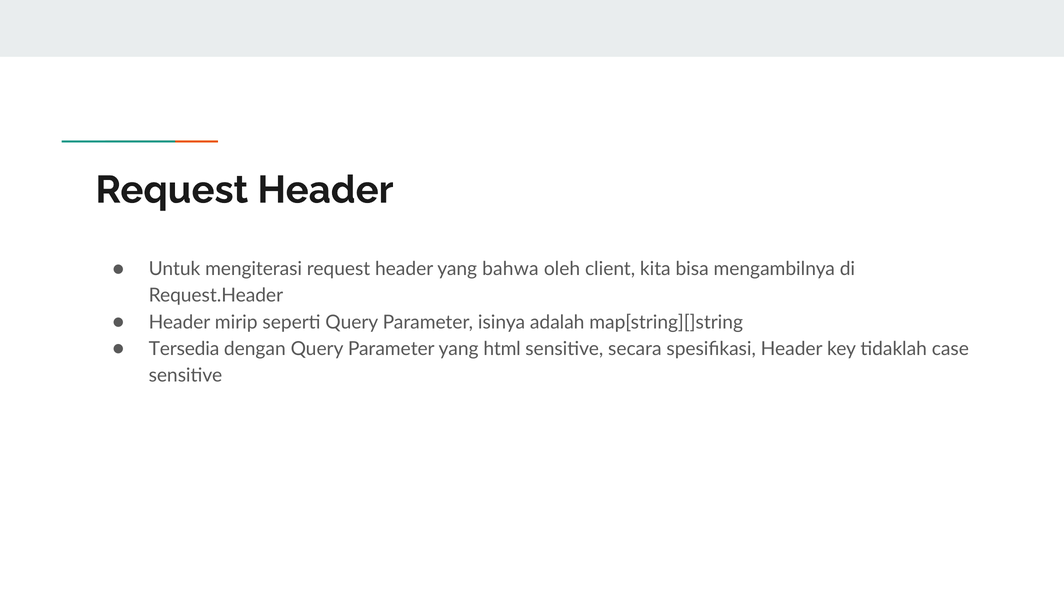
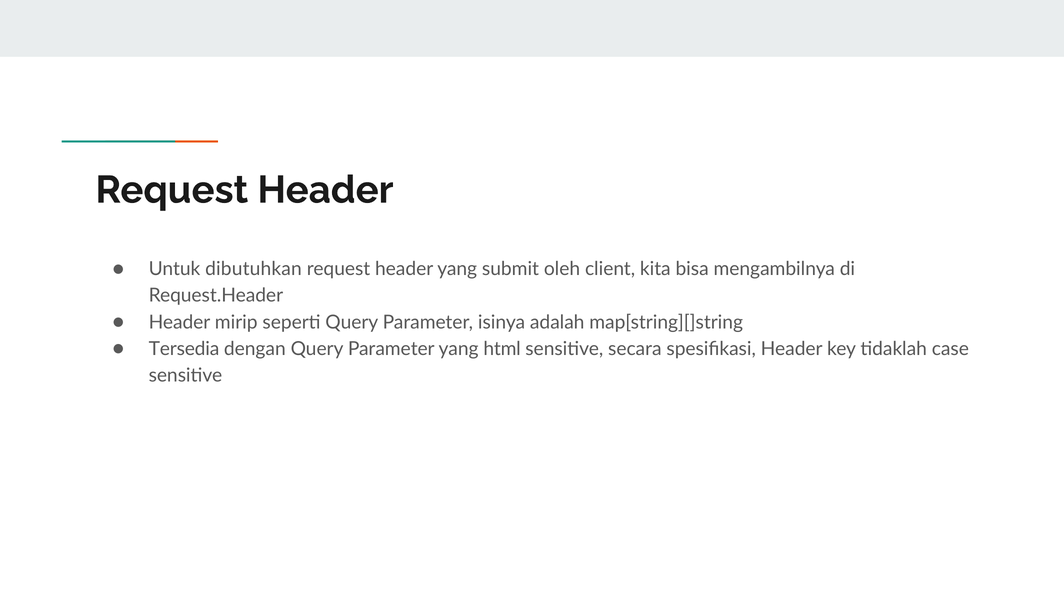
mengiterasi: mengiterasi -> dibutuhkan (253, 269)
bahwa: bahwa -> submit (510, 269)
